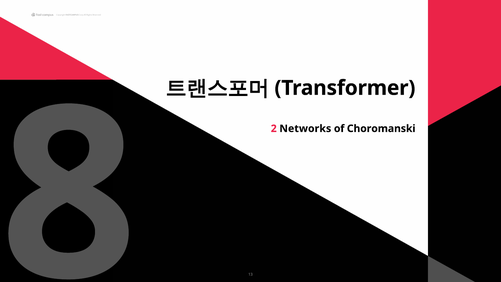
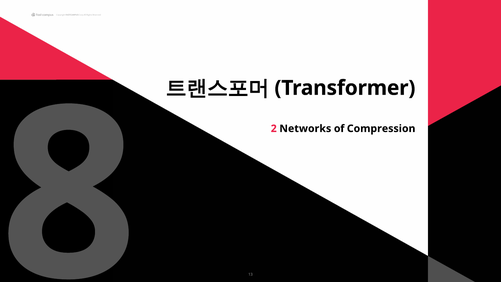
Choromanski: Choromanski -> Compression (381, 129)
